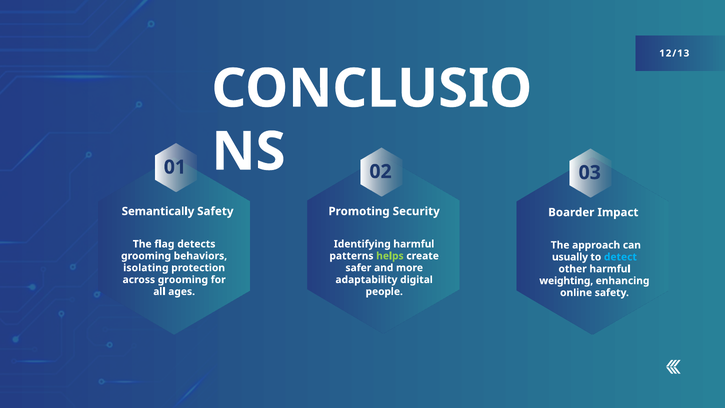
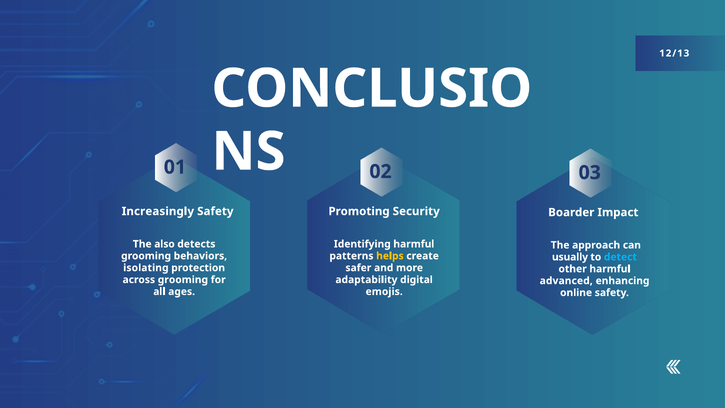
Semantically: Semantically -> Increasingly (158, 211)
flag: flag -> also (165, 244)
helps colour: light green -> yellow (390, 256)
weighting: weighting -> advanced (566, 281)
people: people -> emojis (384, 291)
